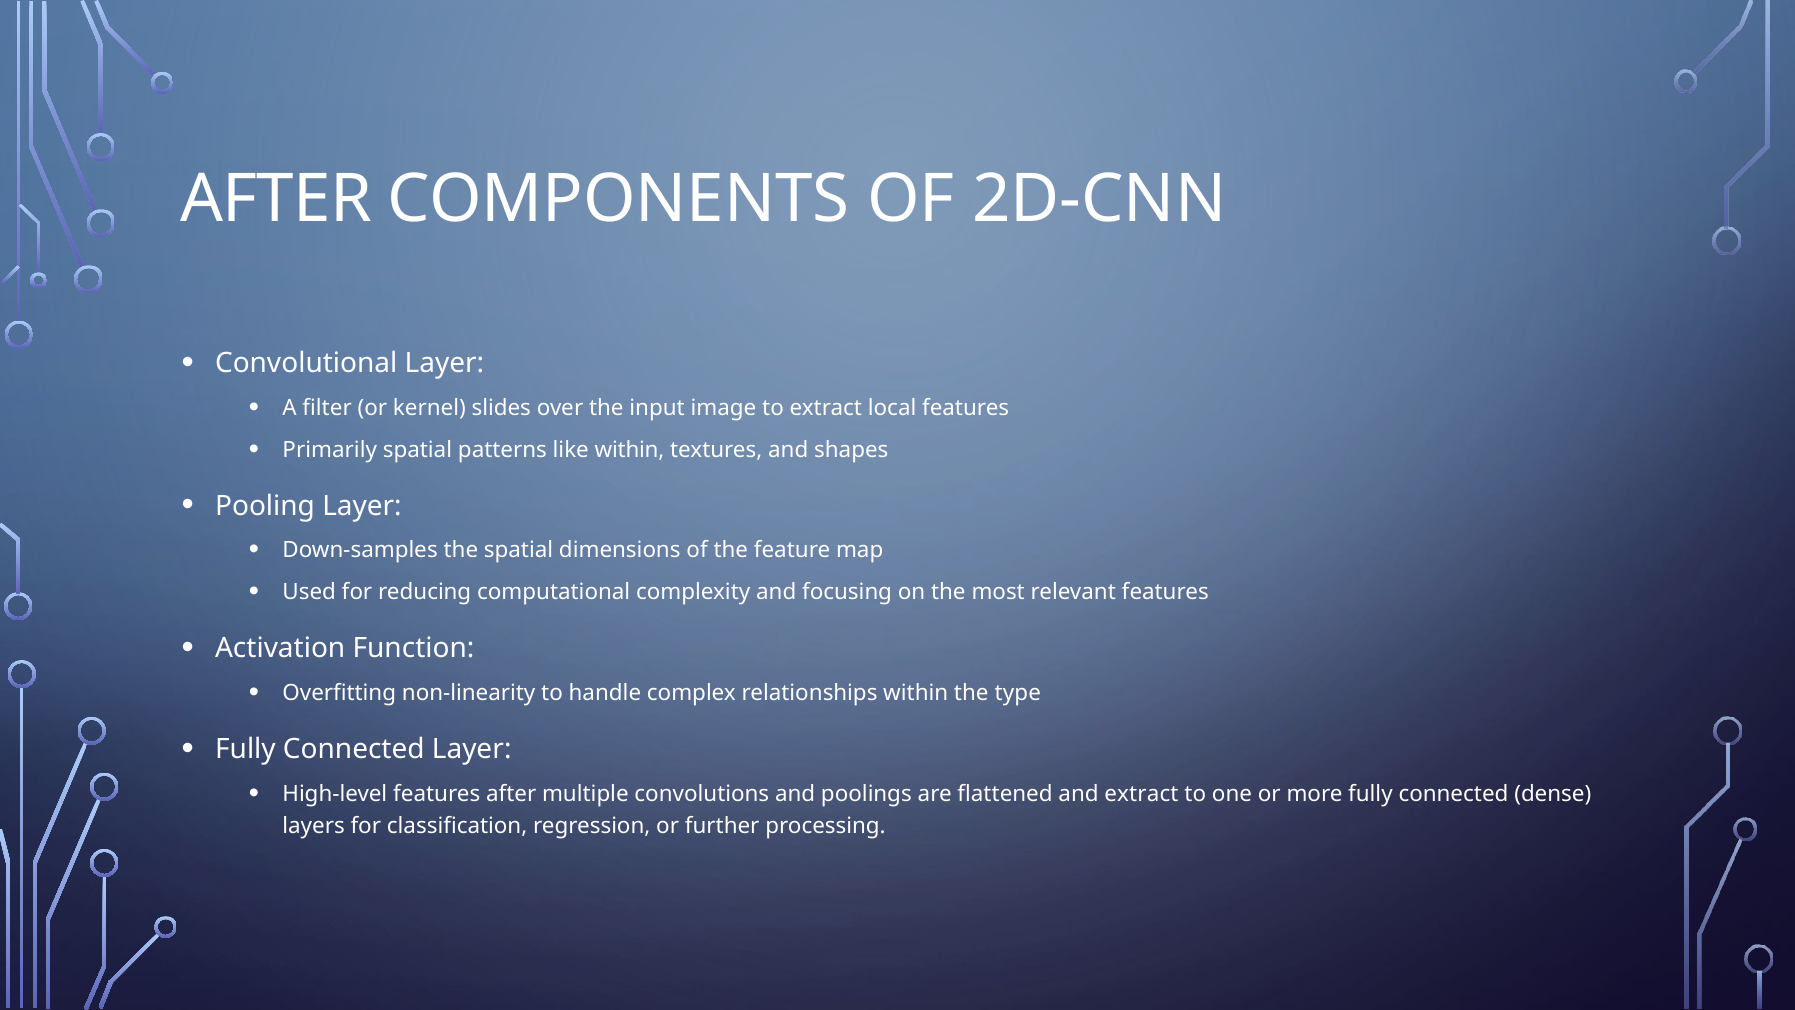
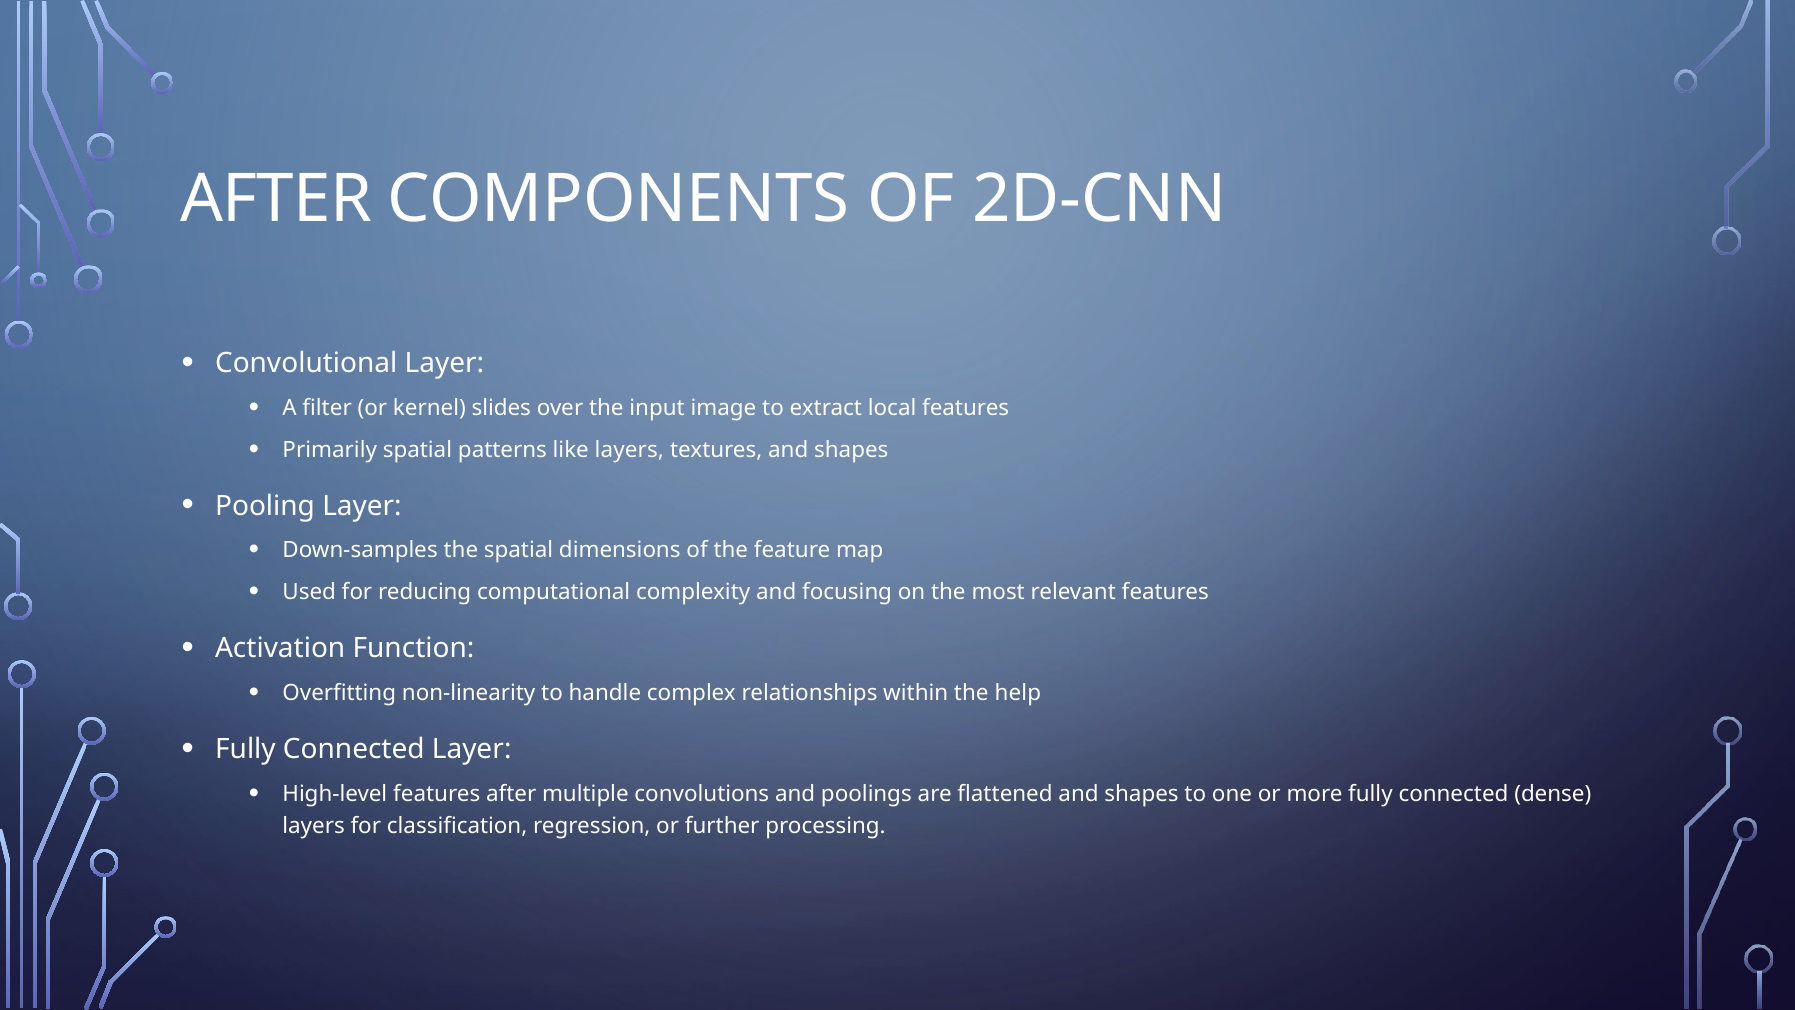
like within: within -> layers (629, 450)
type: type -> help (1018, 693)
flattened and extract: extract -> shapes (1142, 793)
